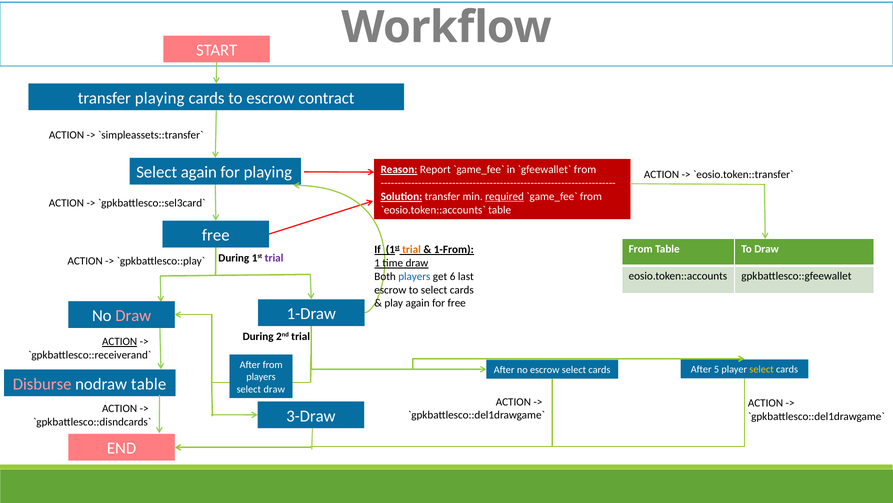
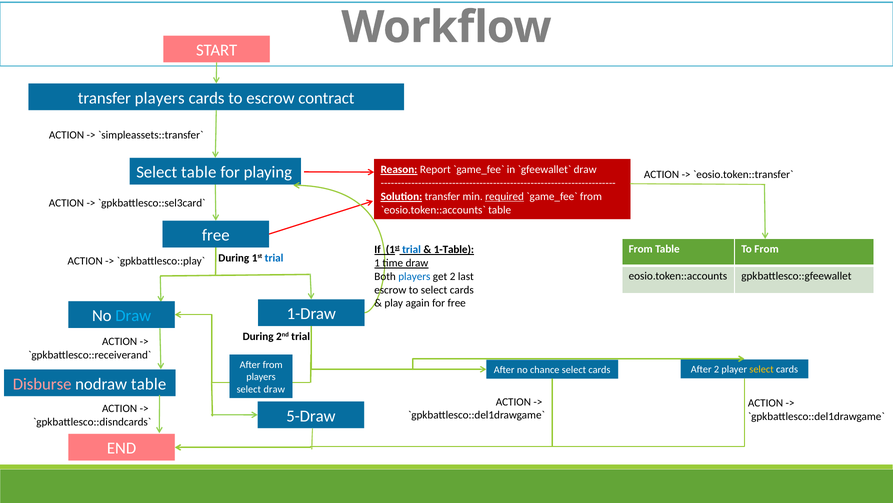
transfer playing: playing -> players (160, 98)
from: from -> draw (585, 170)
Select again: again -> table (199, 172)
To Draw: Draw -> From (767, 249)
trial colour: orange -> blue (412, 249)
1-From: 1-From -> 1-Table (454, 249)
trial colour: purple -> blue (274, 258)
get 6: 6 -> 2 (453, 276)
Draw colour: pink -> light blue (133, 315)
ACTION underline: present -> none (120, 341)
no escrow: escrow -> chance (545, 369)
After 5: 5 -> 2 (716, 369)
3-Draw: 3-Draw -> 5-Draw (311, 415)
